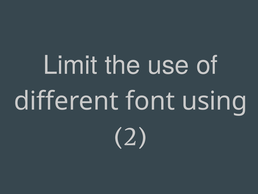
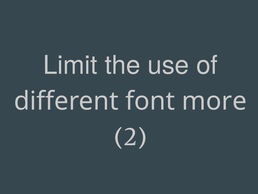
using: using -> more (214, 101)
